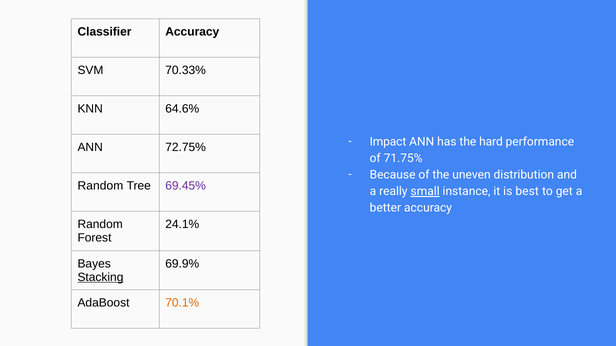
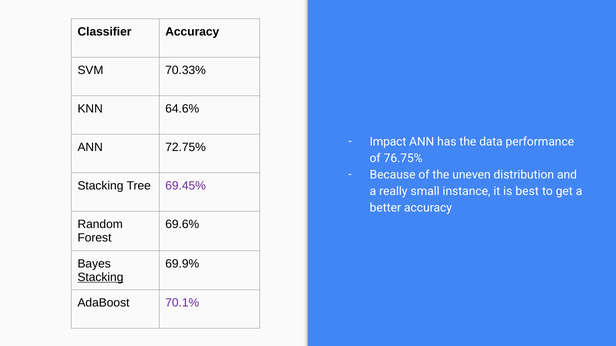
hard: hard -> data (491, 142)
71.75%: 71.75% -> 76.75% (403, 159)
Random: Random -> Stacking (100, 186)
small underline: present -> none (425, 192)
24.1%: 24.1% -> 69.6% (182, 225)
70.1% colour: orange -> purple (182, 303)
